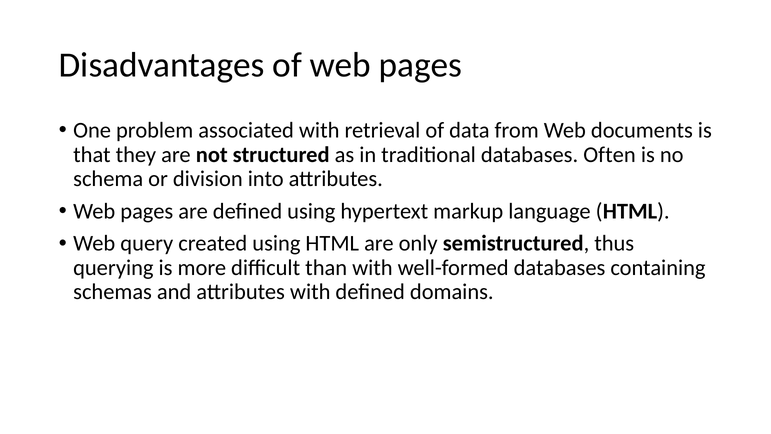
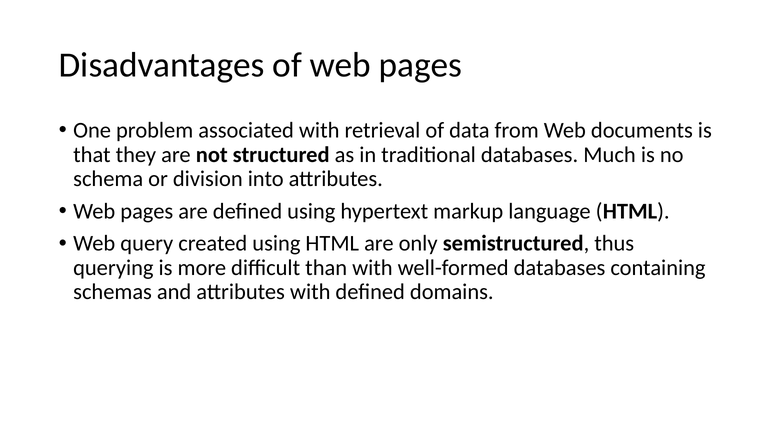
Often: Often -> Much (610, 155)
